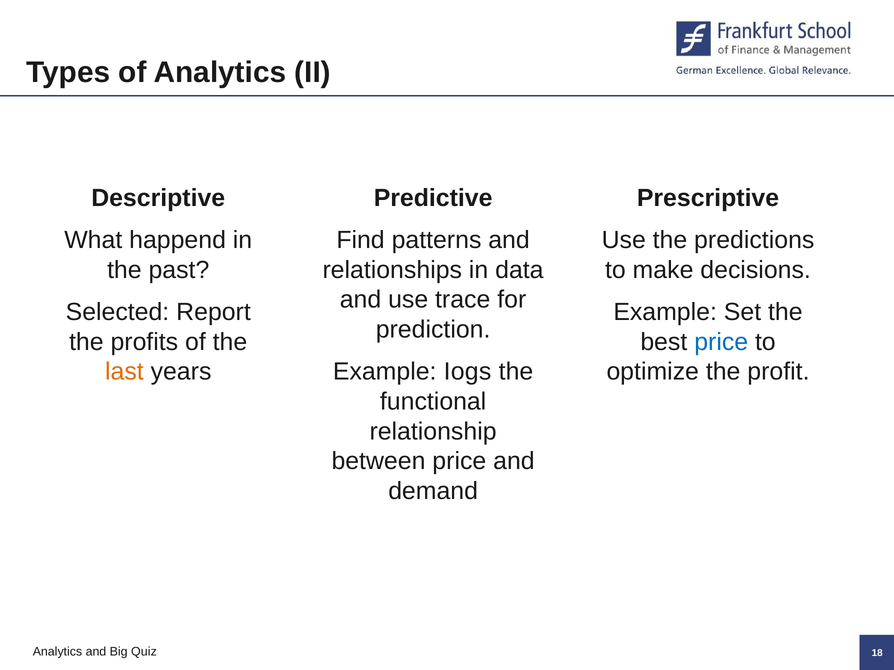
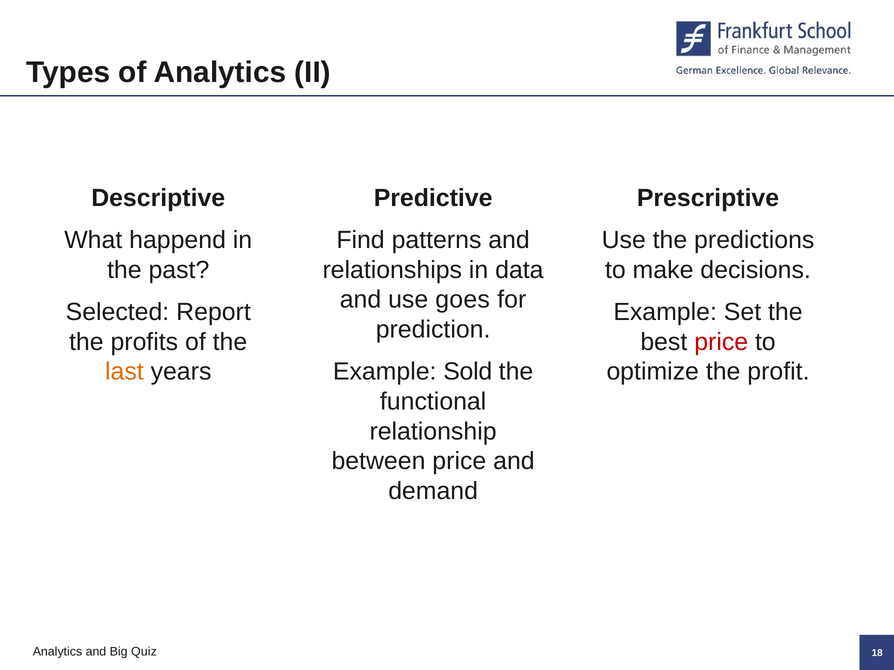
trace: trace -> goes (463, 300)
price colour: blue -> red (721, 342)
Iogs: Iogs -> Sold (468, 372)
